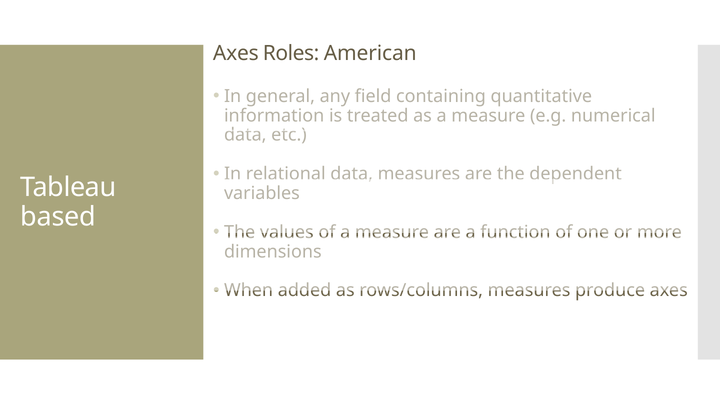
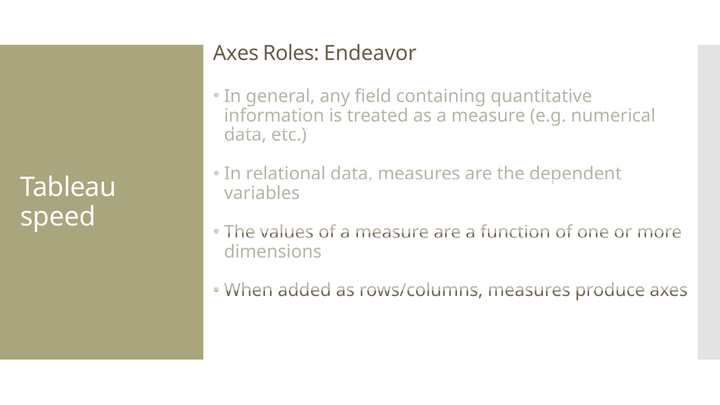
American: American -> Endeavor (370, 53)
based: based -> speed (58, 217)
